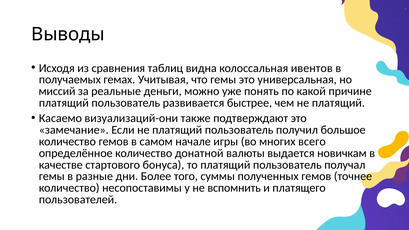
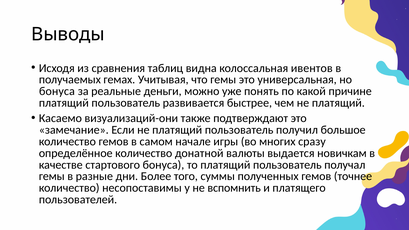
миссий: миссий -> бонуса (57, 91)
всего: всего -> сразу (312, 142)
